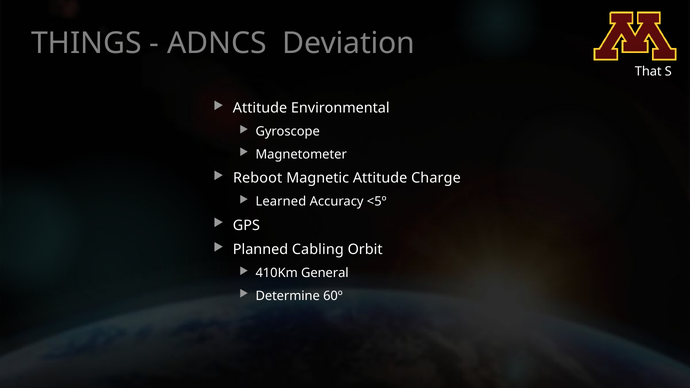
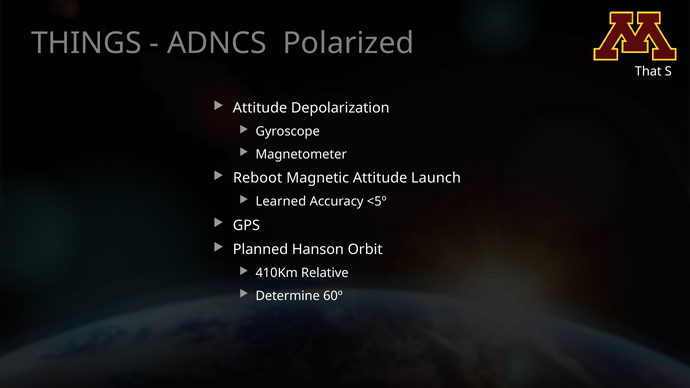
Deviation: Deviation -> Polarized (348, 43)
Environmental: Environmental -> Depolarization (340, 108)
Charge: Charge -> Launch (436, 178)
Cabling: Cabling -> Hanson (318, 250)
General: General -> Relative (325, 273)
